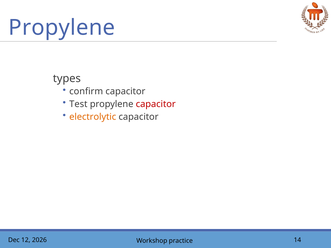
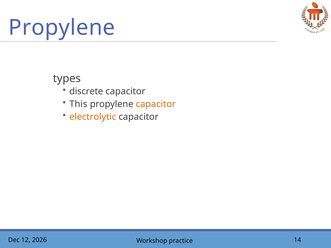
confirm: confirm -> discrete (86, 91)
Test: Test -> This (78, 104)
capacitor colour: red -> orange (156, 104)
